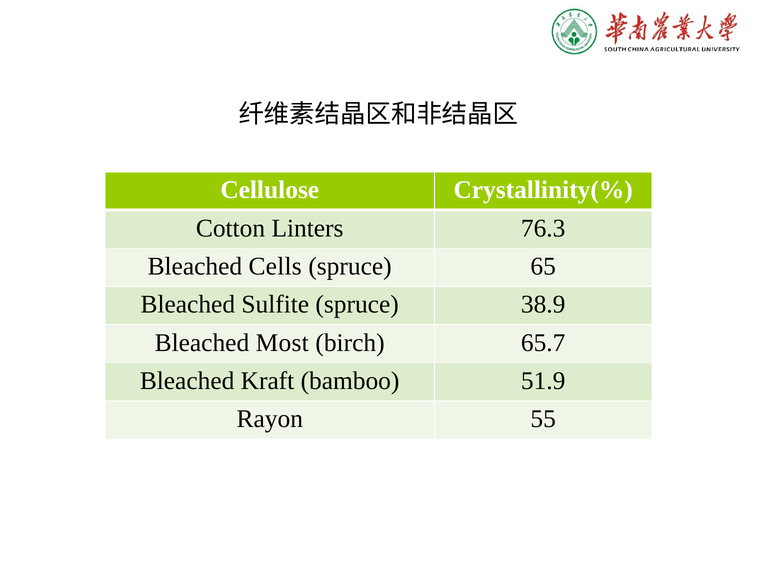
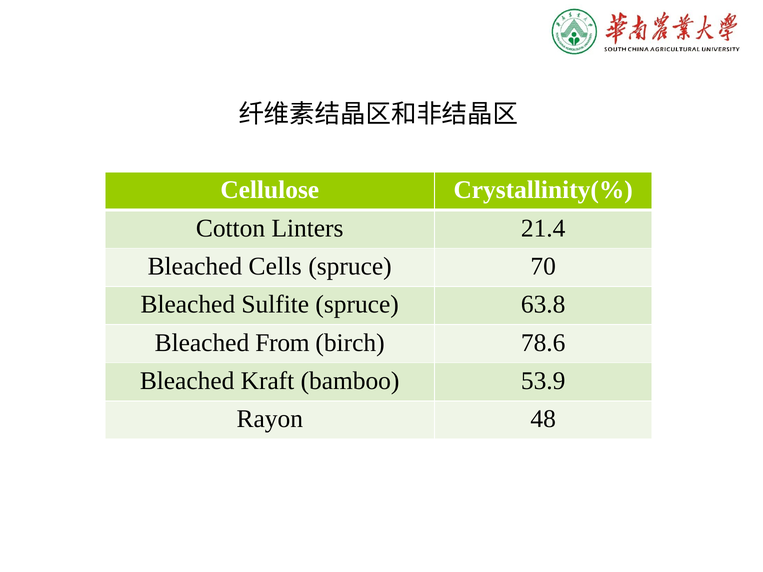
76.3: 76.3 -> 21.4 (543, 228)
65: 65 -> 70 (543, 266)
38.9: 38.9 -> 63.8 (543, 305)
Most: Most -> From (282, 343)
65.7: 65.7 -> 78.6 (543, 343)
51.9: 51.9 -> 53.9 (543, 381)
55: 55 -> 48 (543, 419)
